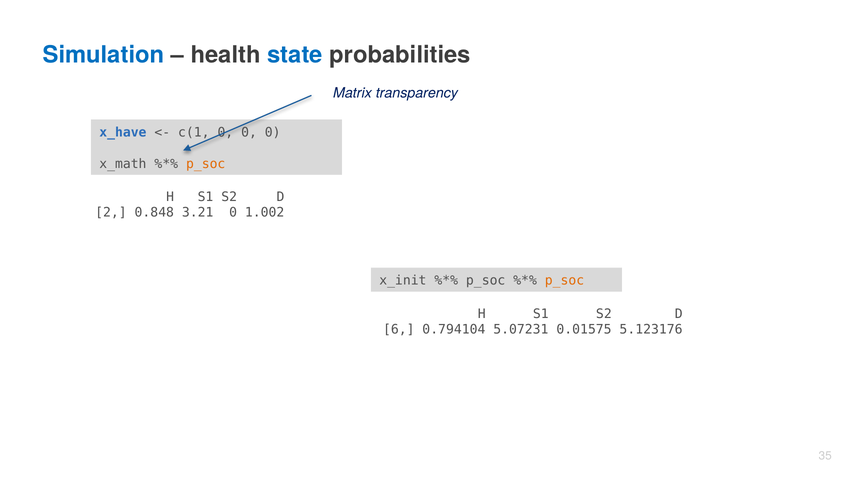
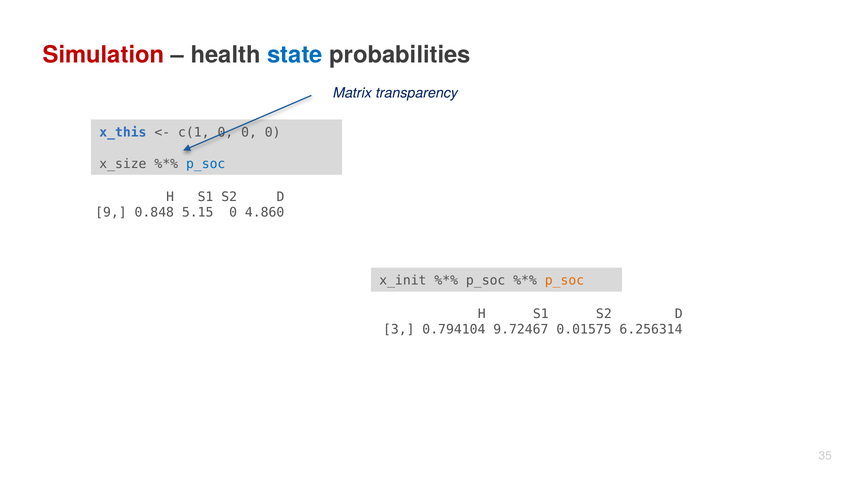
Simulation colour: blue -> red (103, 55)
x_have: x_have -> x_this (123, 132)
x_math: x_math -> x_size (123, 164)
p_soc colour: orange -> blue (206, 164)
2: 2 -> 9 (111, 212)
3.21: 3.21 -> 5.15 (198, 212)
1.002: 1.002 -> 4.860 (265, 212)
6: 6 -> 3 (399, 330)
5.07231: 5.07231 -> 9.72467 (521, 330)
5.123176: 5.123176 -> 6.256314 (651, 330)
